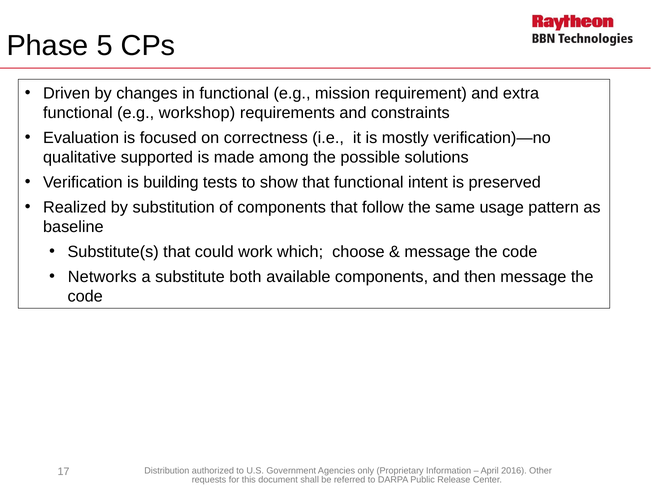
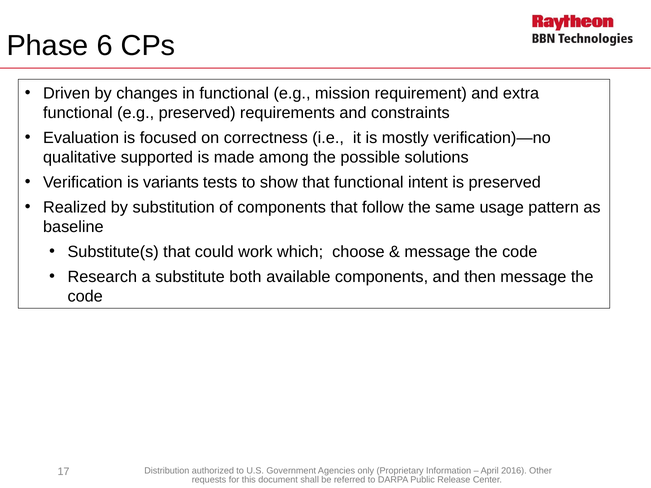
5: 5 -> 6 (105, 46)
e.g workshop: workshop -> preserved (197, 113)
building: building -> variants (171, 182)
Networks: Networks -> Research (102, 277)
